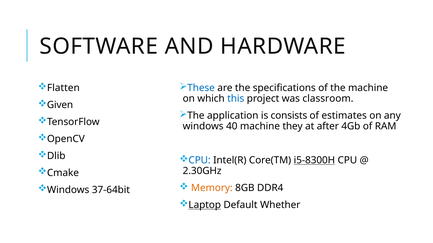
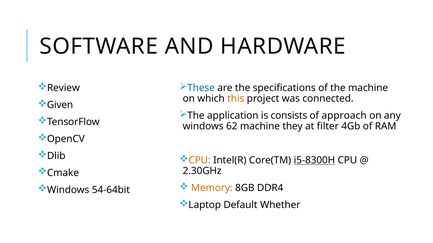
Flatten: Flatten -> Review (63, 88)
this colour: blue -> orange (236, 99)
classroom: classroom -> connected (328, 99)
estimates: estimates -> approach (344, 116)
40: 40 -> 62 (232, 127)
after: after -> filter (328, 127)
CPU colour: blue -> orange (200, 161)
37-64bit: 37-64bit -> 54-64bit (111, 190)
Laptop underline: present -> none (205, 205)
